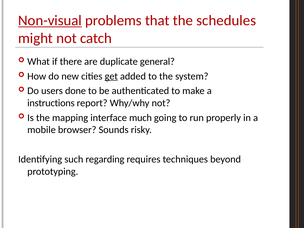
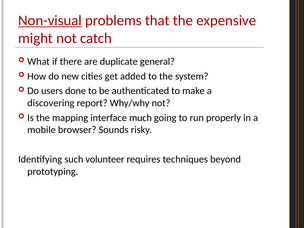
schedules: schedules -> expensive (226, 21)
get underline: present -> none (111, 76)
instructions: instructions -> discovering (51, 103)
regarding: regarding -> volunteer (105, 159)
